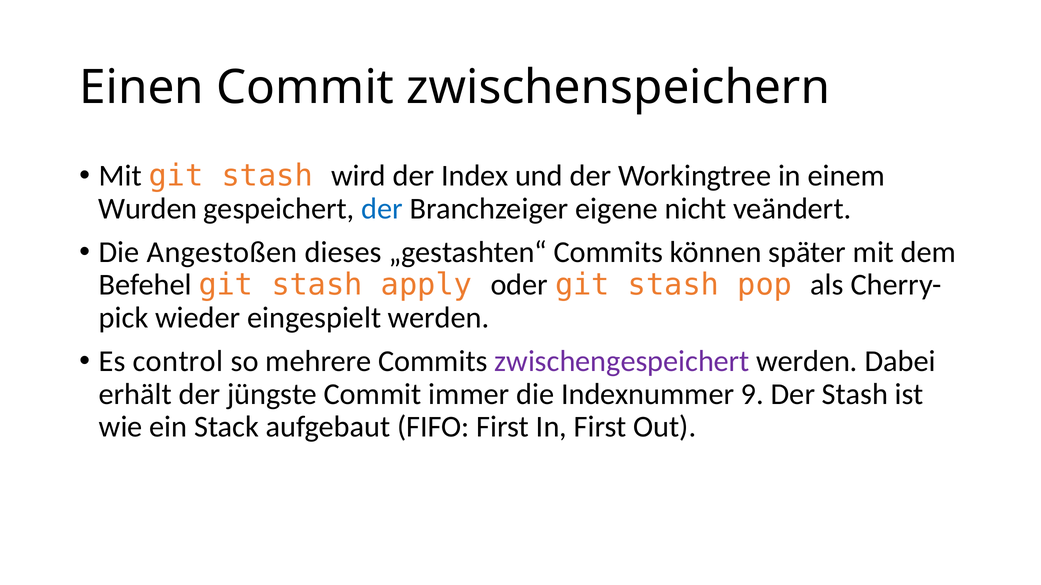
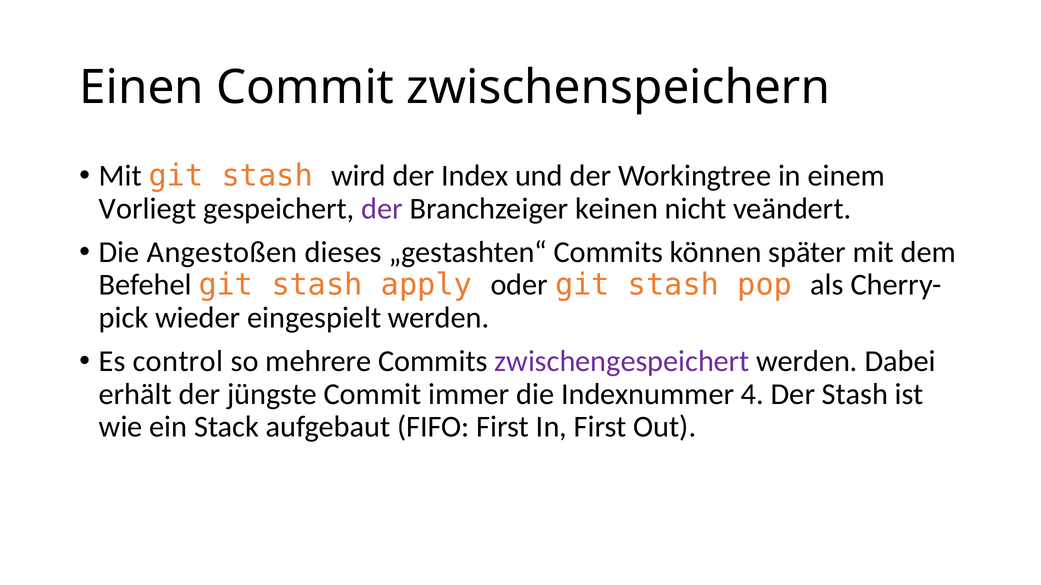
Wurden: Wurden -> Vorliegt (148, 209)
der colour: blue -> purple (382, 209)
eigene: eigene -> keinen (617, 209)
9: 9 -> 4 (752, 394)
